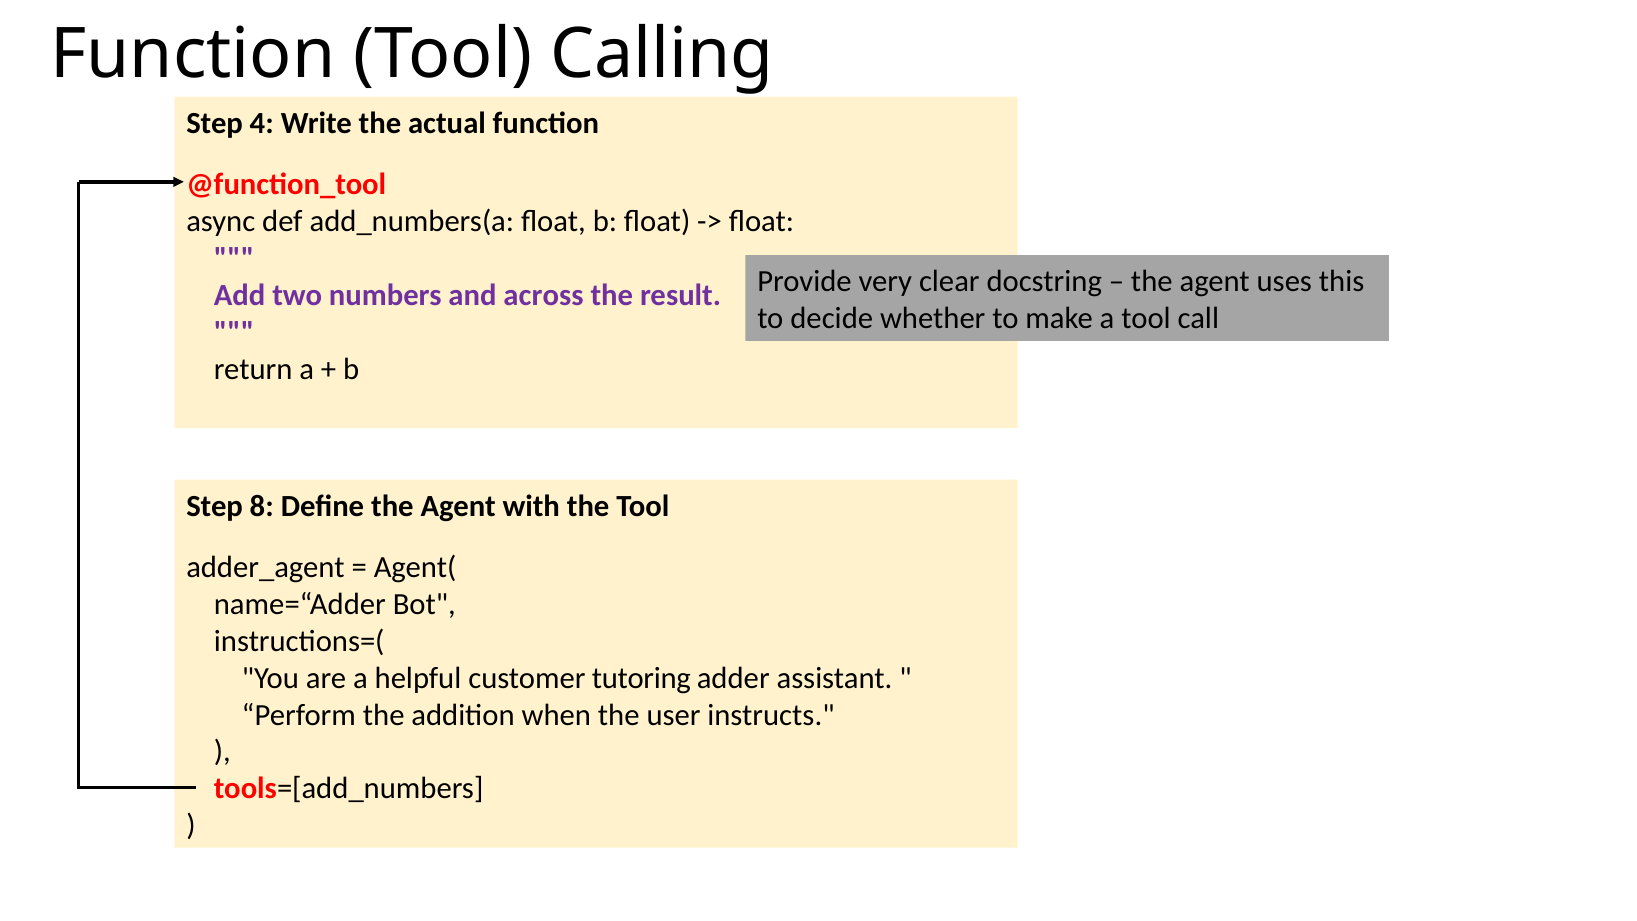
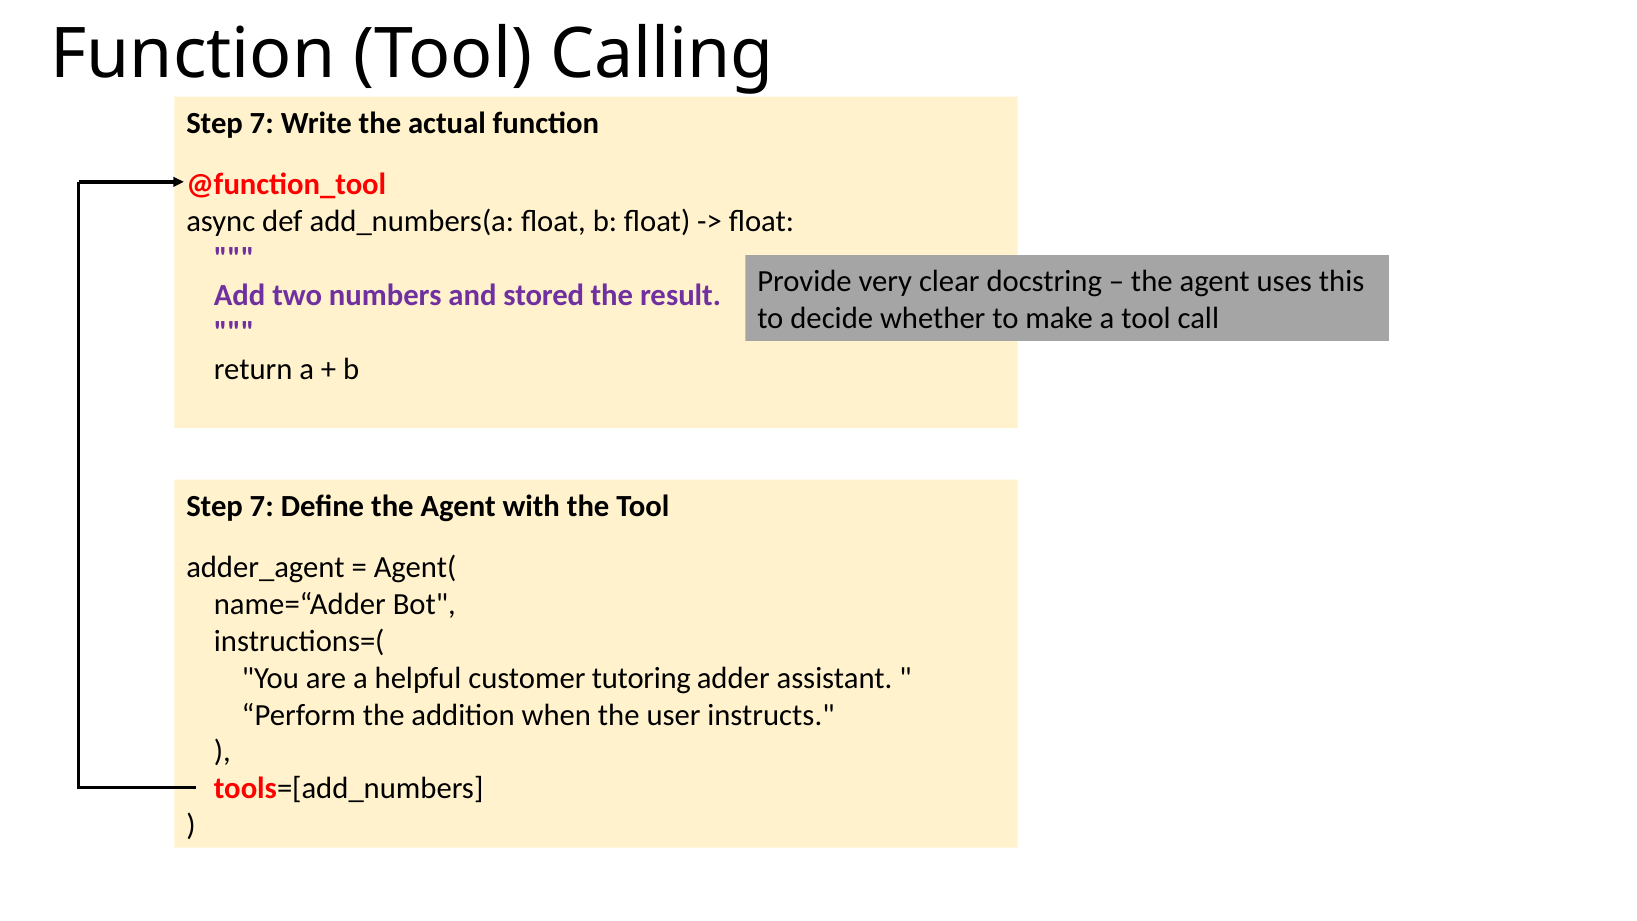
4: 4 -> 7 (262, 123)
across: across -> stored (544, 295)
8: 8 -> 7 (262, 506)
